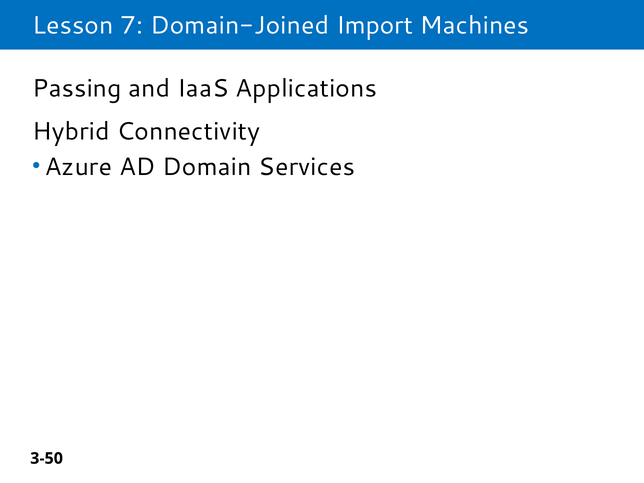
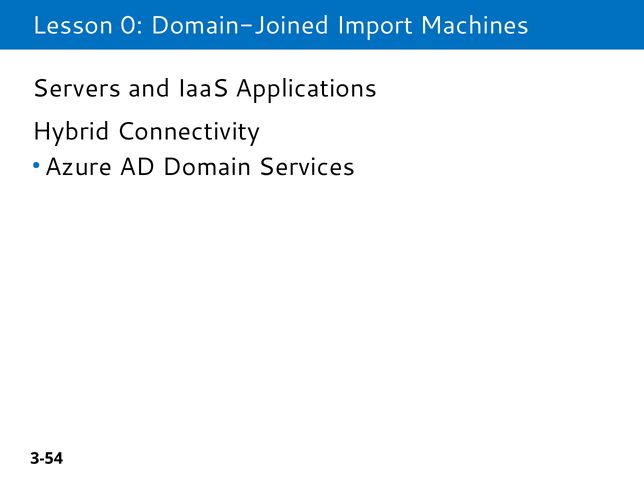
7: 7 -> 0 (132, 25)
Passing: Passing -> Servers (77, 89)
3-50: 3-50 -> 3-54 (47, 458)
